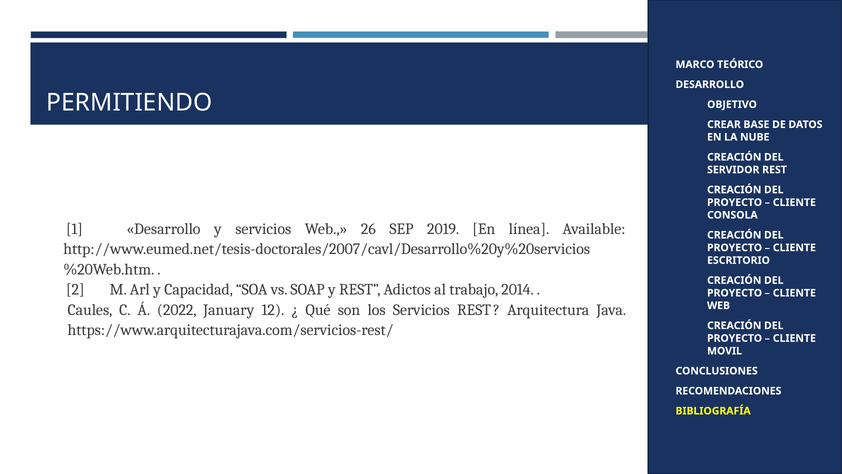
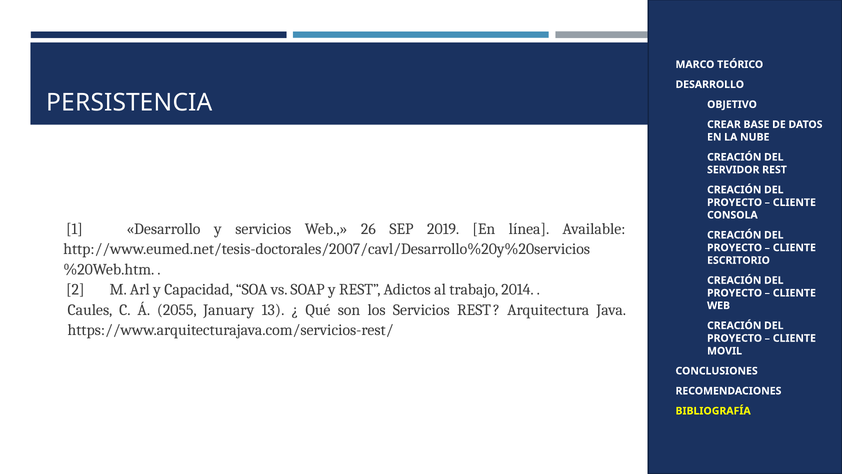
PERMITIENDO: PERMITIENDO -> PERSISTENCIA (129, 102)
2022: 2022 -> 2055 (177, 310)
12: 12 -> 13 (273, 310)
